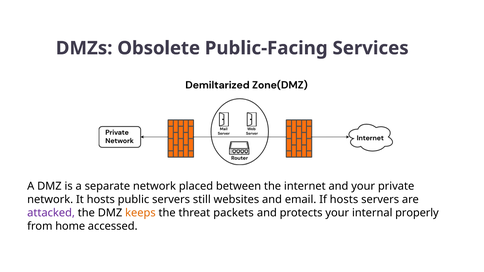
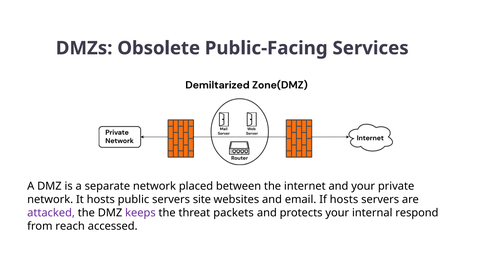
still: still -> site (202, 200)
keeps colour: orange -> purple (140, 213)
properly: properly -> respond (417, 213)
home: home -> reach (70, 226)
